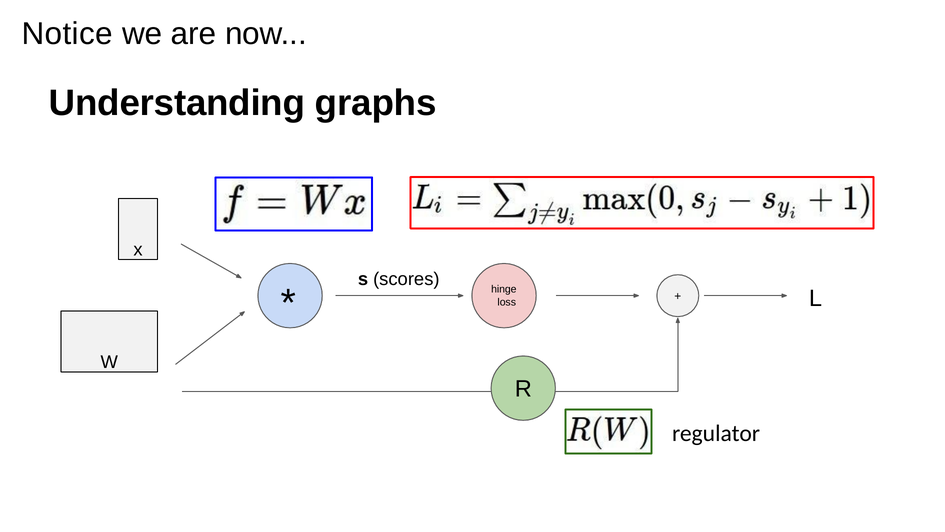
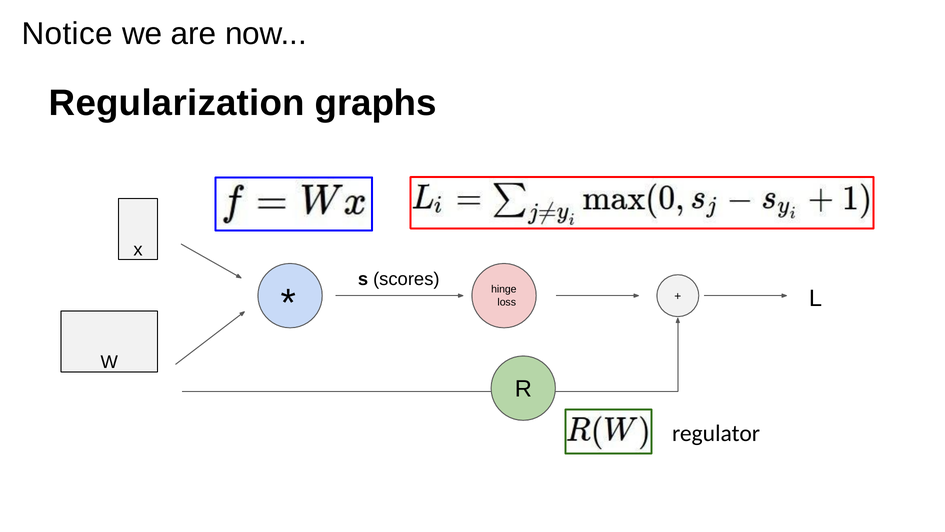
Understanding: Understanding -> Regularization (177, 103)
